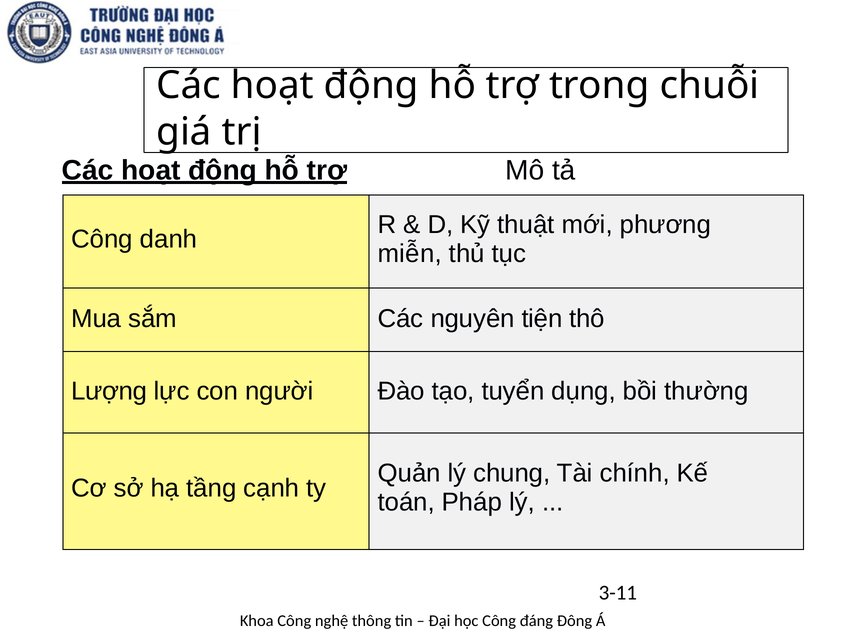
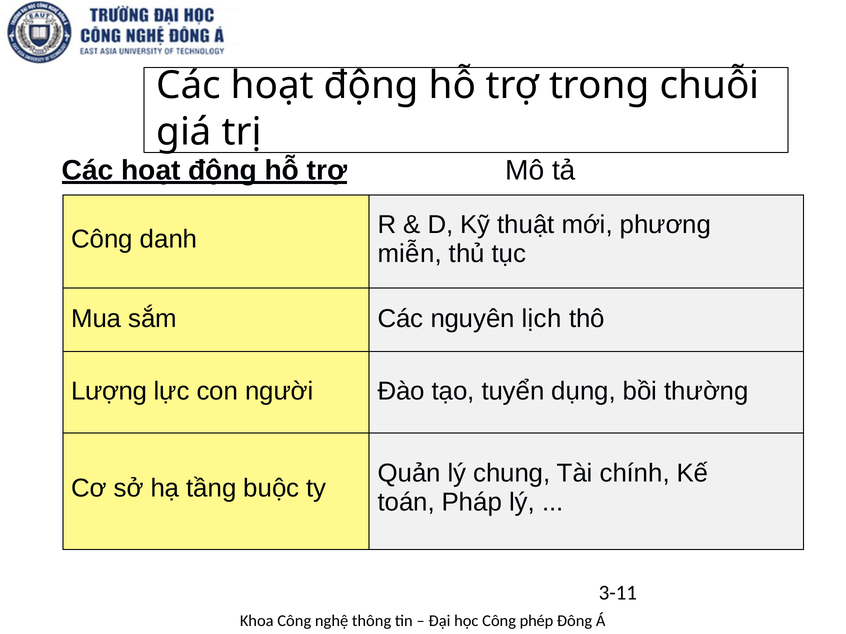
tiện: tiện -> lịch (542, 319)
cạnh: cạnh -> buộc (271, 489)
đáng: đáng -> phép (536, 621)
